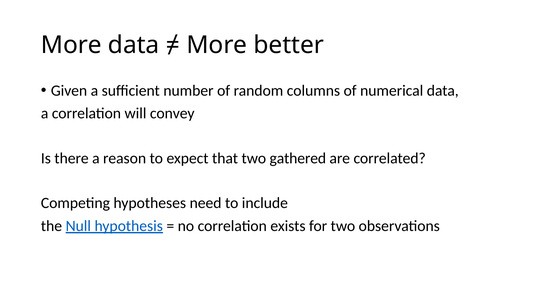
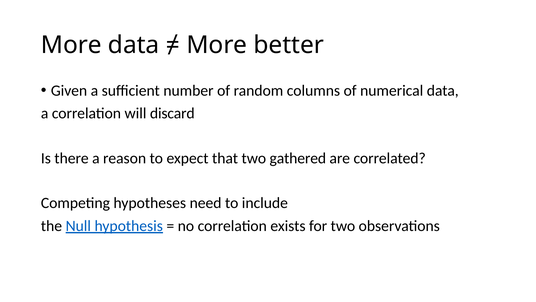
convey: convey -> discard (172, 113)
